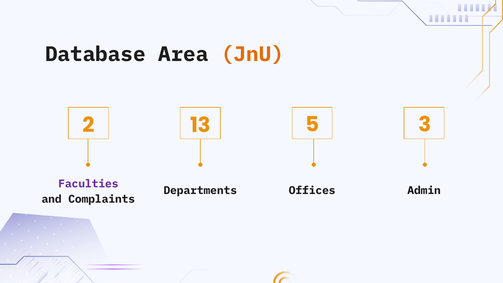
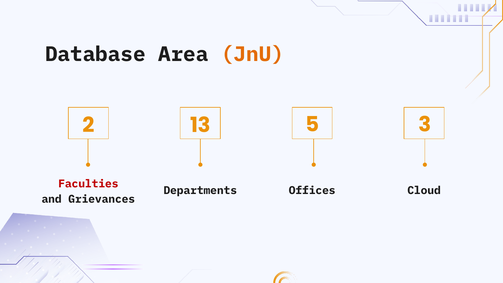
Faculties colour: purple -> red (88, 184)
Admin: Admin -> Cloud (424, 190)
Complaints: Complaints -> Grievances (102, 199)
